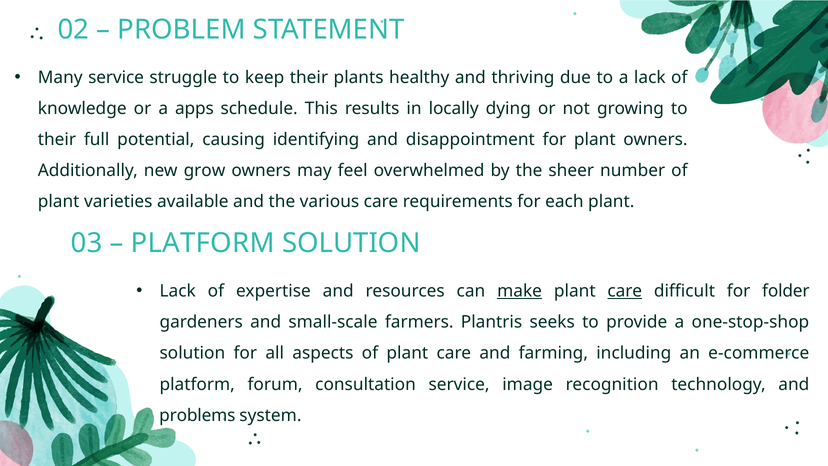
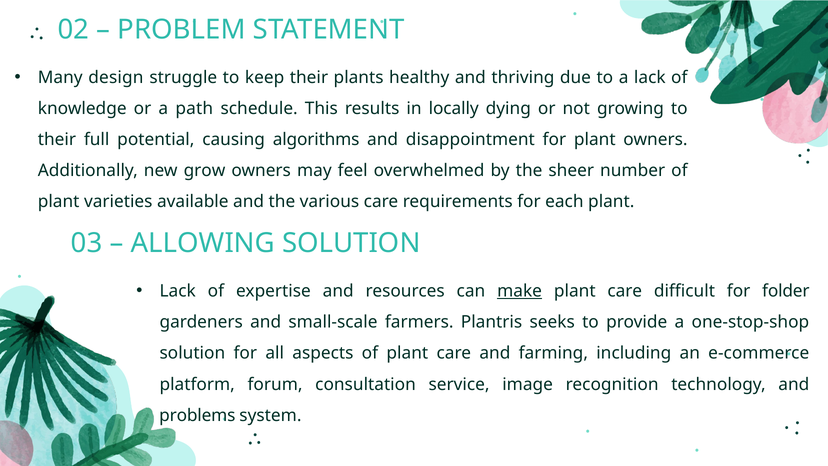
Many service: service -> design (116, 77)
apps: apps -> path (194, 108)
identifying: identifying -> algorithms (316, 139)
PLATFORM: PLATFORM -> ALLOWING (203, 243)
care underline: present -> none (625, 291)
